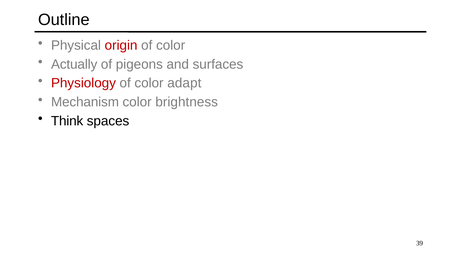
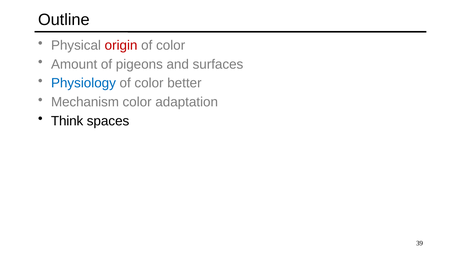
Actually: Actually -> Amount (74, 64)
Physiology colour: red -> blue (83, 83)
adapt: adapt -> better (184, 83)
brightness: brightness -> adaptation (187, 102)
